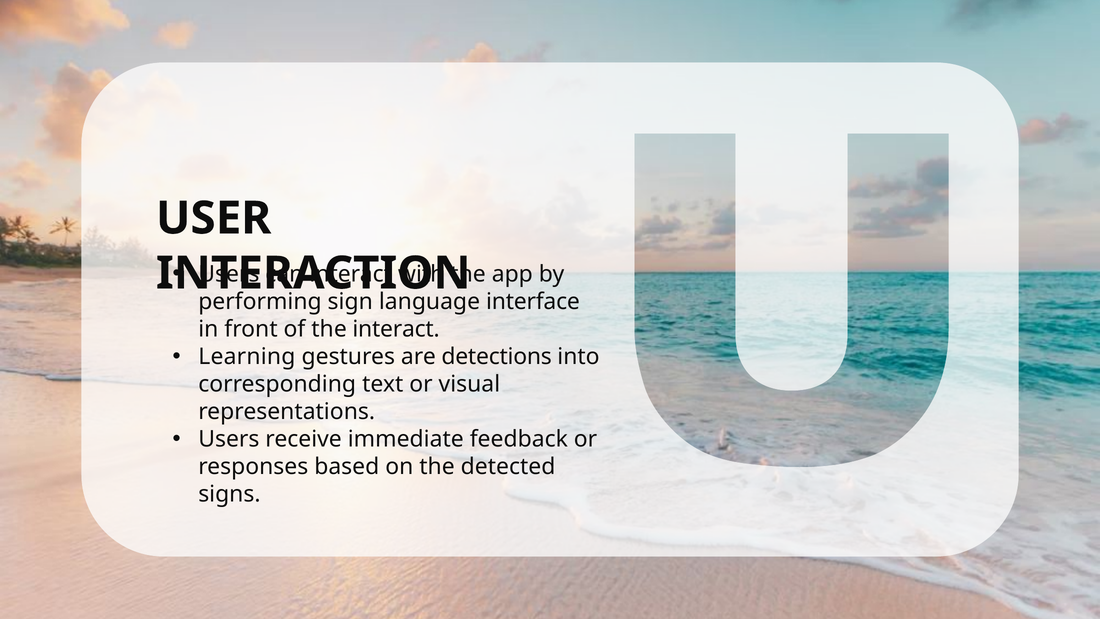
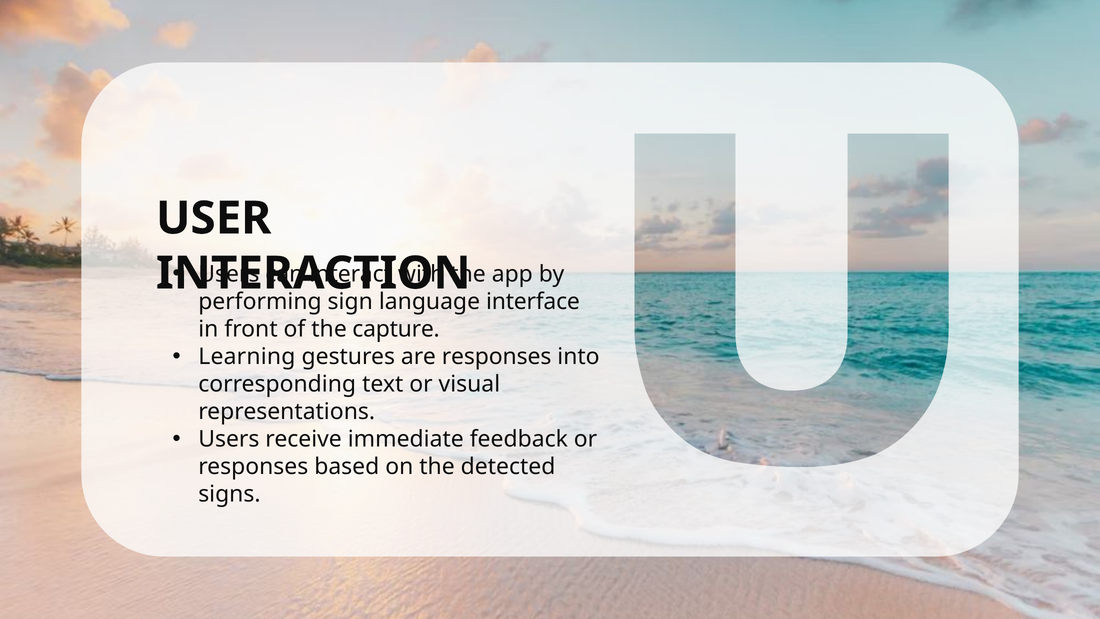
the interact: interact -> capture (396, 329)
are detections: detections -> responses (497, 357)
